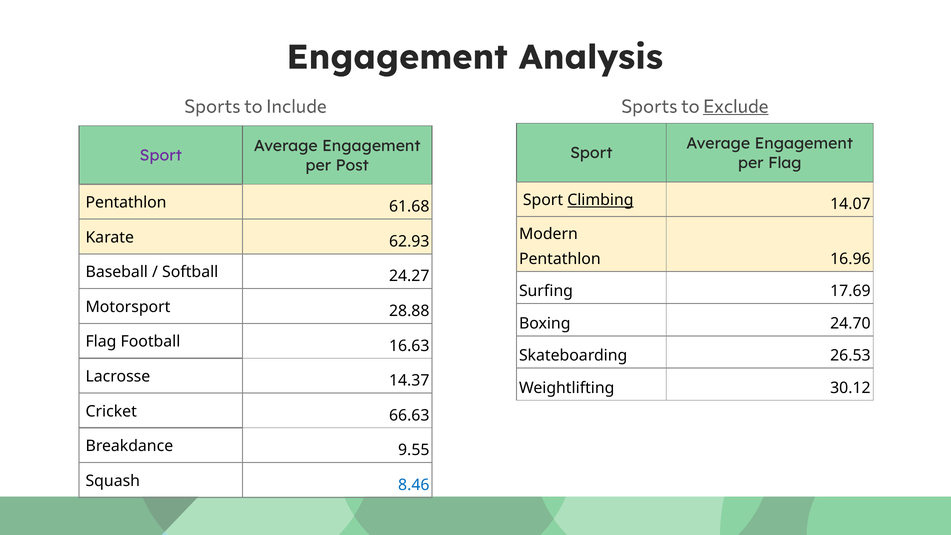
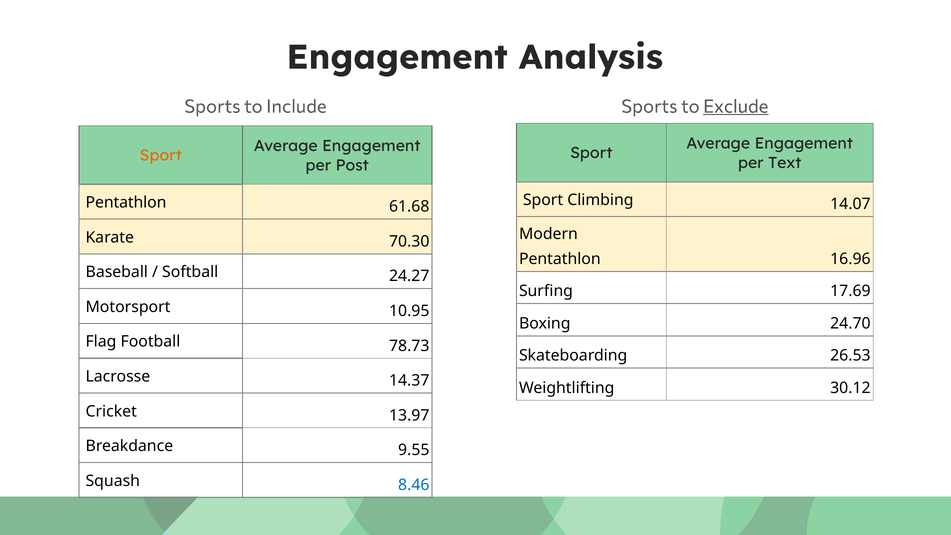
Sport colour: purple -> orange (161, 156)
per Flag: Flag -> Text (785, 163)
Climbing underline: present -> none (600, 200)
62.93: 62.93 -> 70.30 (409, 241)
28.88: 28.88 -> 10.95 (409, 311)
16.63: 16.63 -> 78.73 (409, 346)
66.63: 66.63 -> 13.97 (409, 415)
